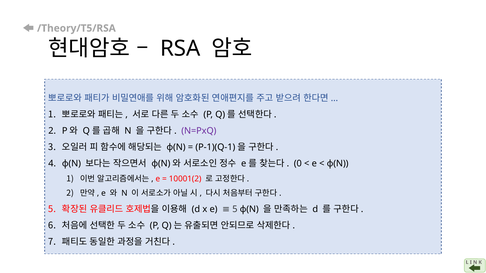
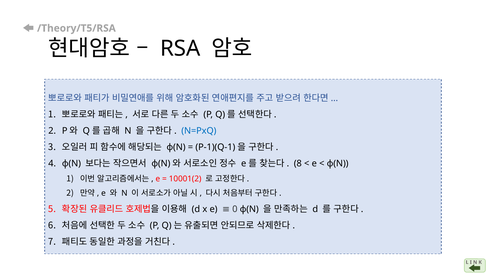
N=PxQ colour: purple -> blue (199, 131)
0: 0 -> 8 (298, 164)
e 5: 5 -> 0 (235, 209)
